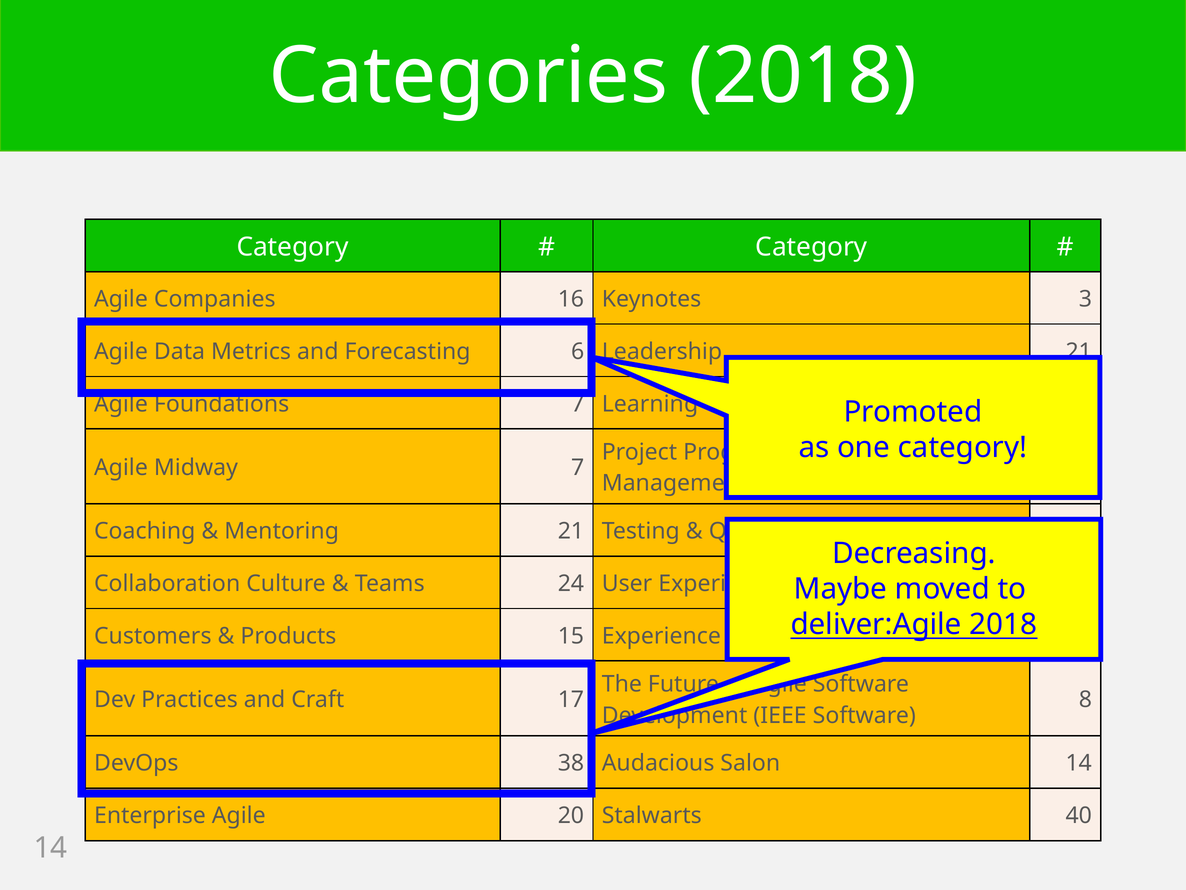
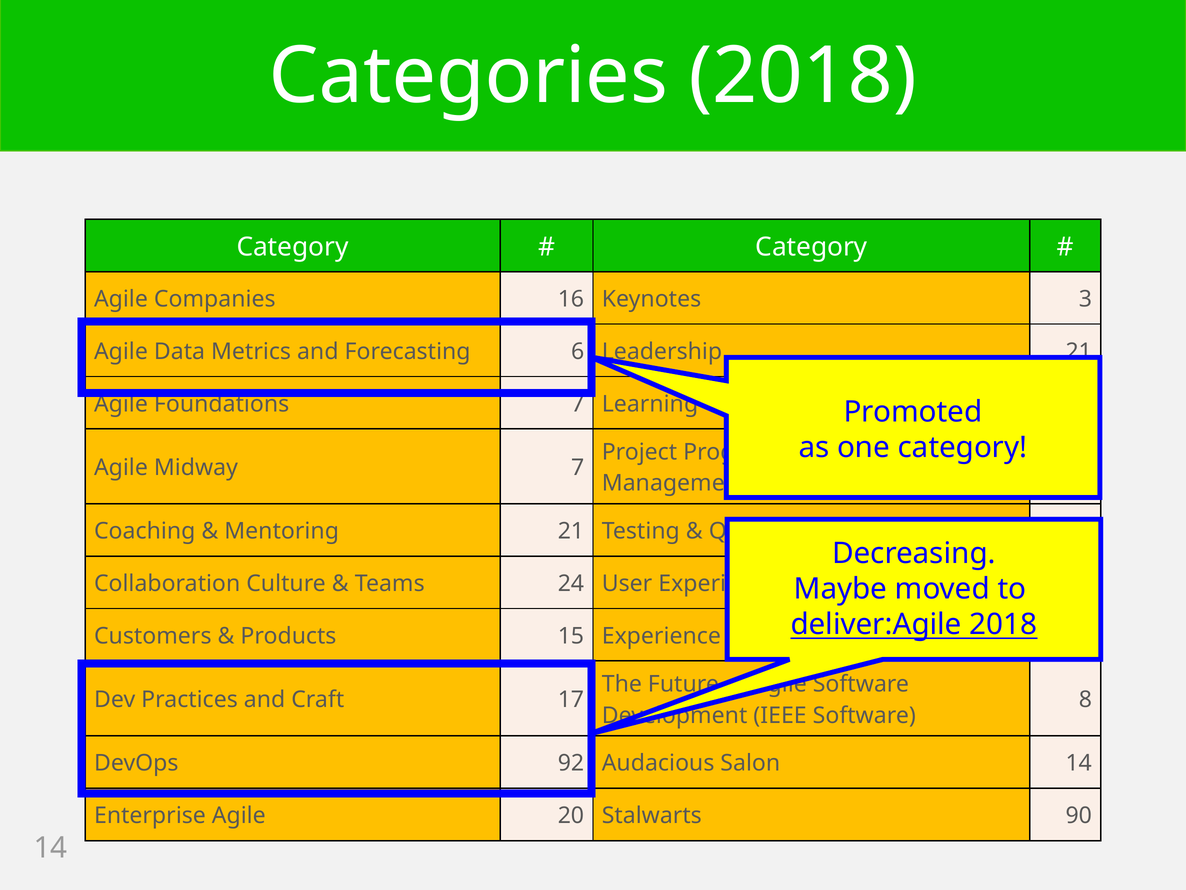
38: 38 -> 92 (571, 763)
40: 40 -> 90 (1079, 815)
